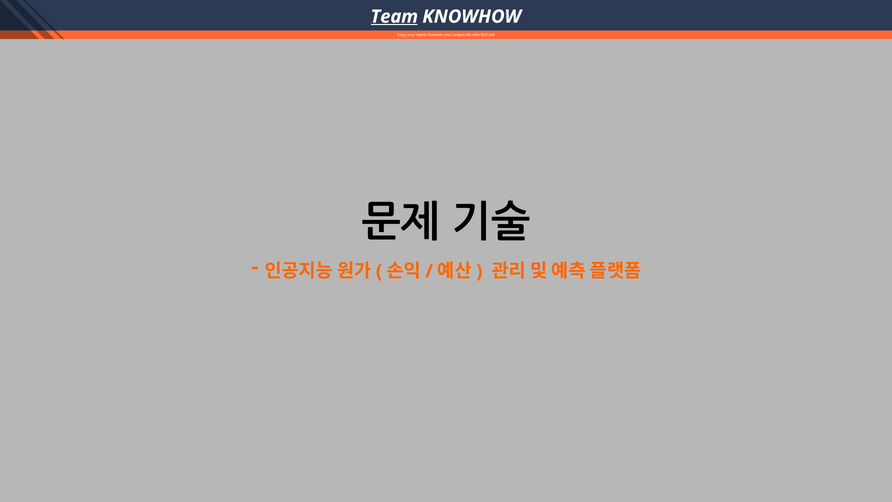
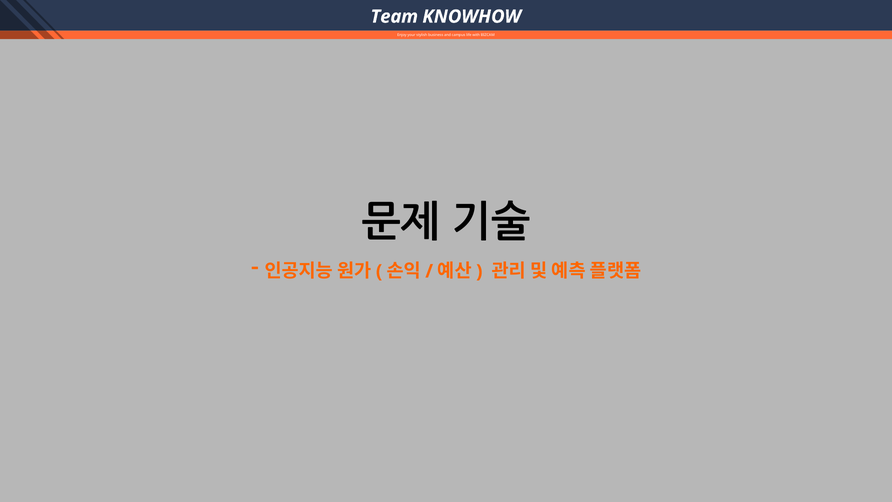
Team underline: present -> none (394, 17)
